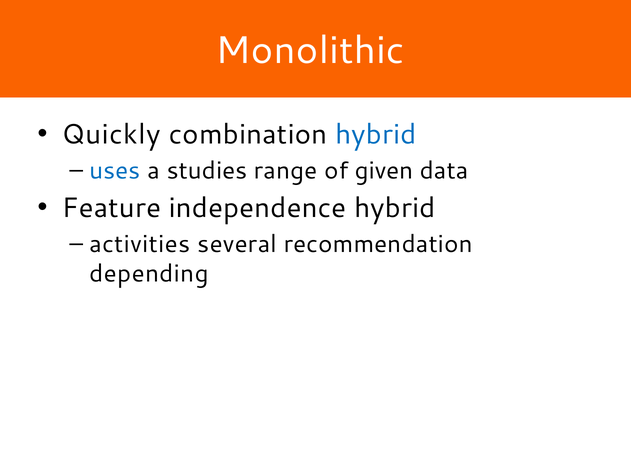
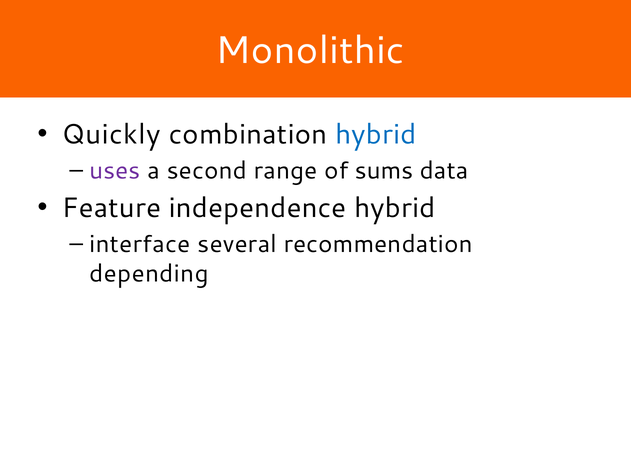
uses colour: blue -> purple (115, 171)
studies: studies -> second (207, 171)
given: given -> sums (384, 171)
activities: activities -> interface (140, 244)
